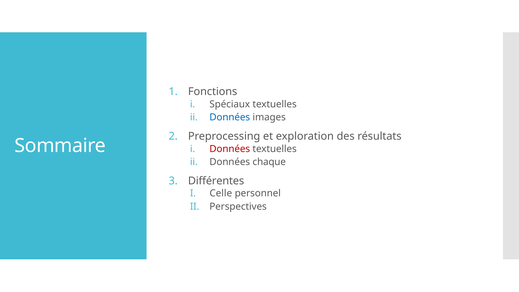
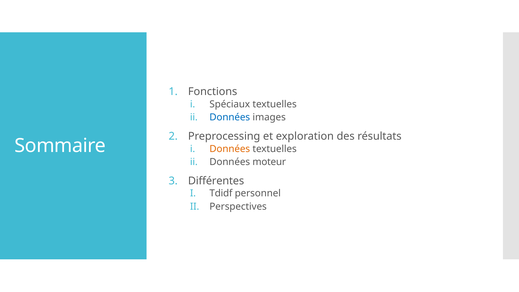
Données colour: red -> orange (230, 149)
chaque: chaque -> moteur (269, 162)
Celle: Celle -> Tdidf (221, 193)
